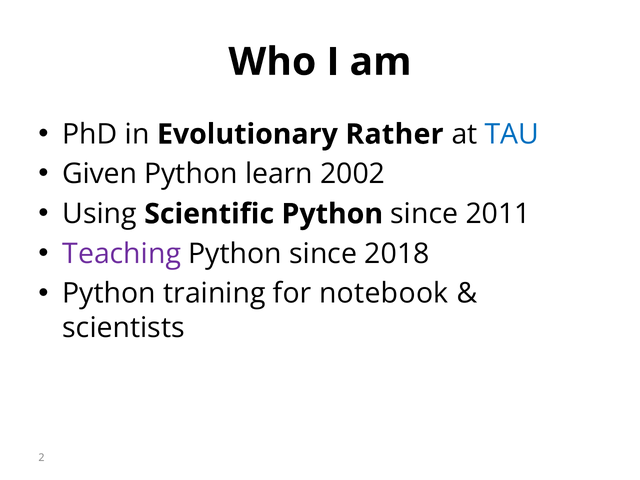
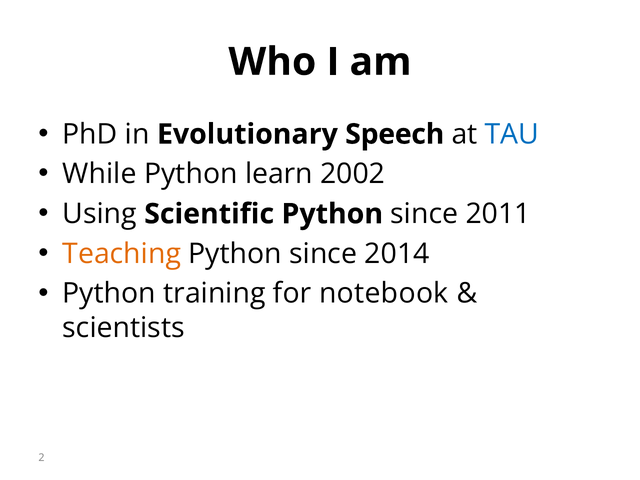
Rather: Rather -> Speech (395, 134)
Given: Given -> While (100, 174)
Teaching colour: purple -> orange (122, 254)
2018: 2018 -> 2014 (397, 254)
